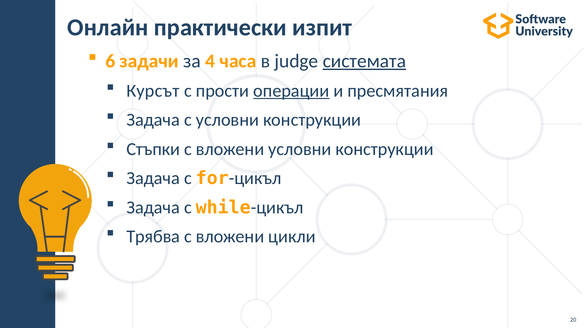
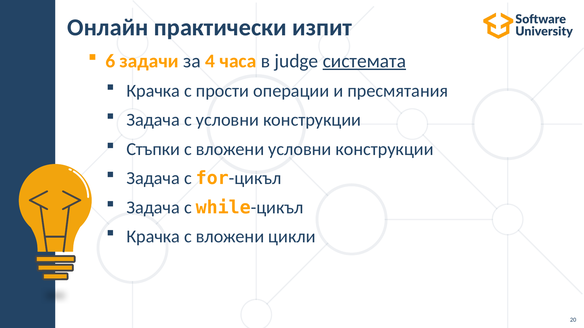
Курсът: Курсът -> Крачка (153, 91)
операции underline: present -> none (291, 91)
Трябва: Трябва -> Крачка (153, 237)
